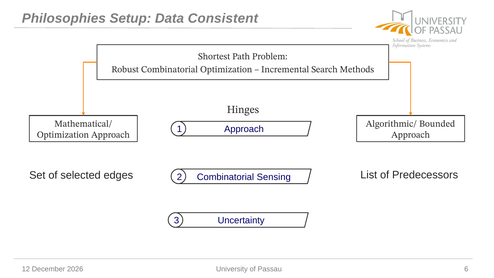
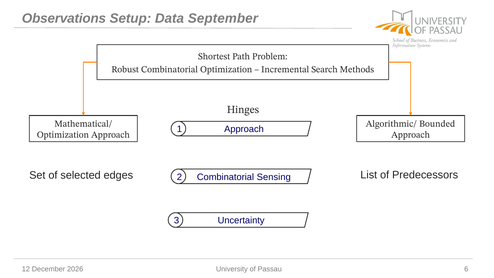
Philosophies: Philosophies -> Observations (64, 18)
Consistent: Consistent -> September (223, 18)
